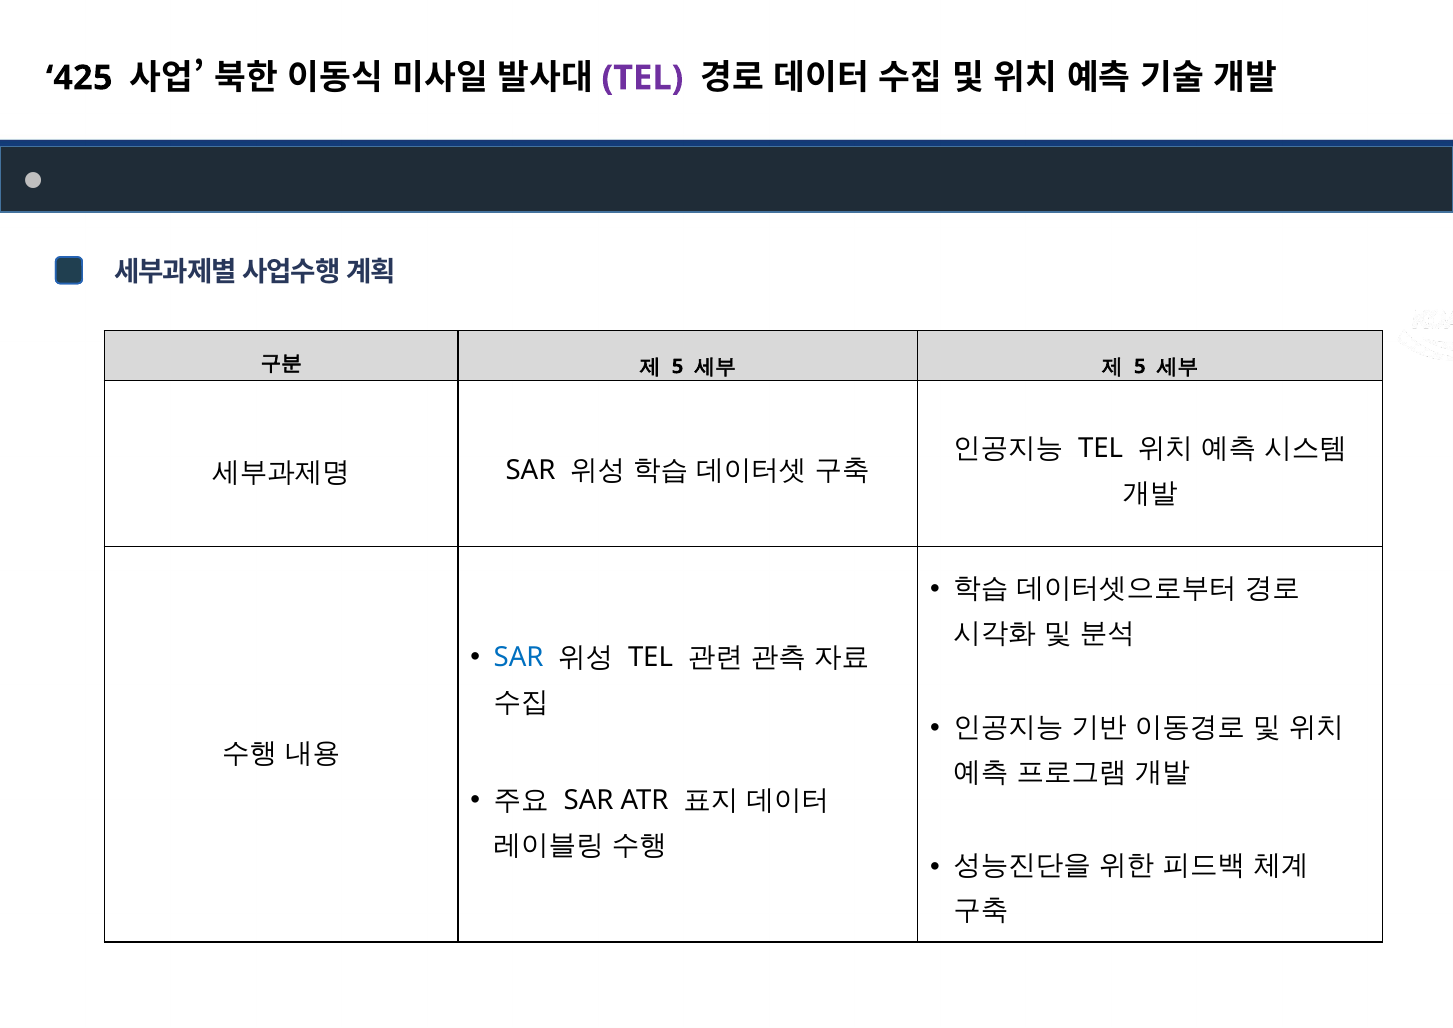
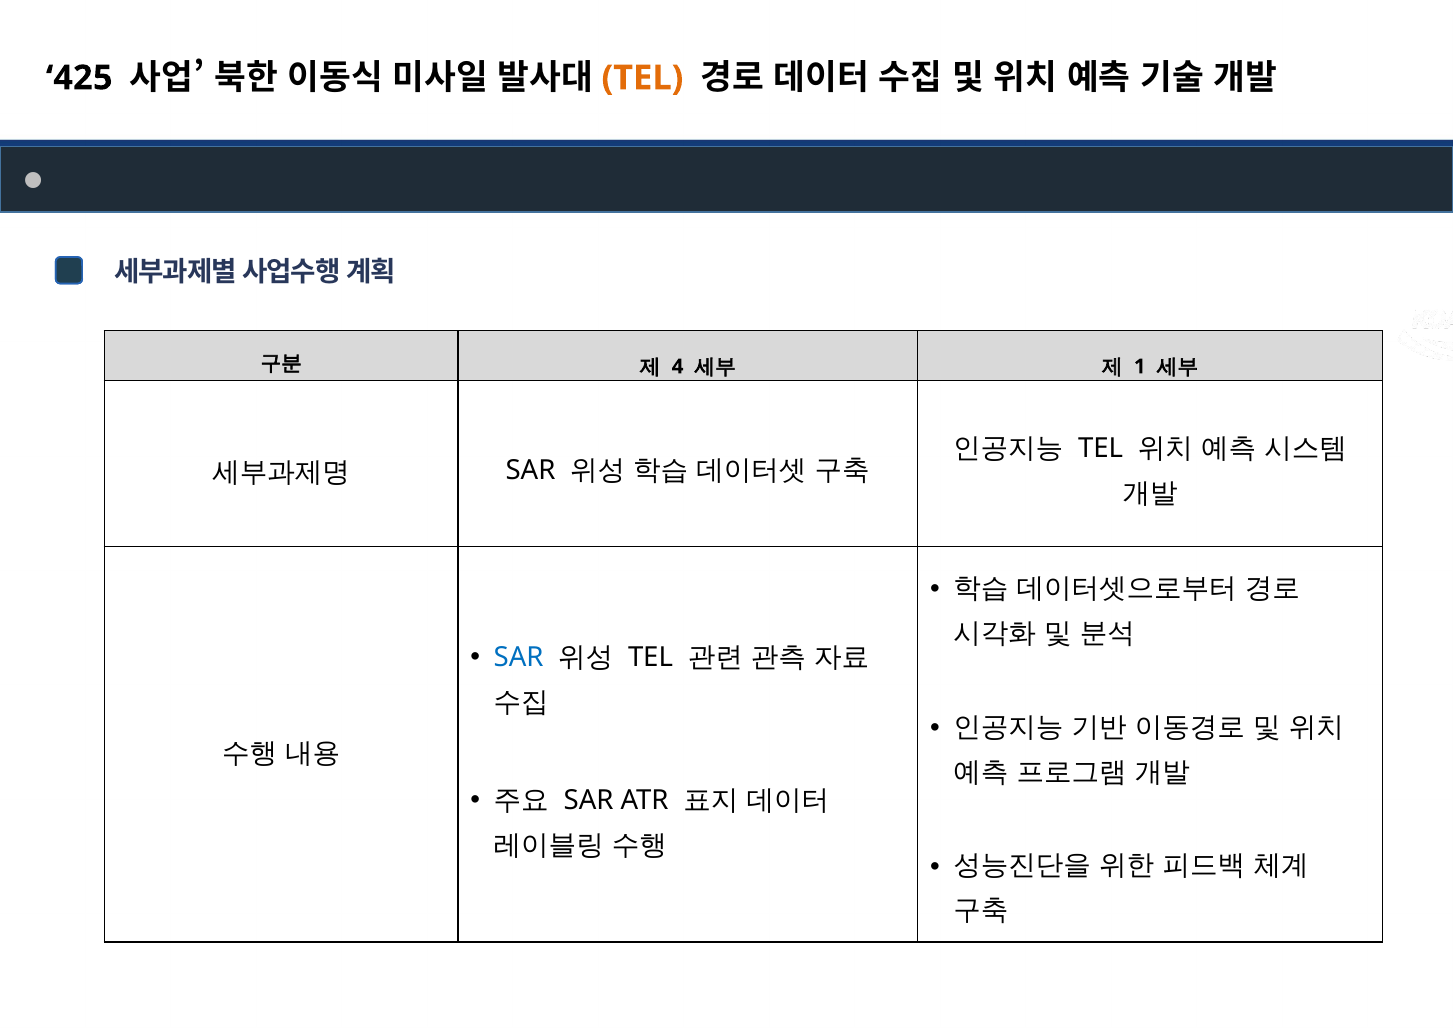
TEL colour: purple -> orange (642, 78)
5: 5 -> 4 (678, 366)
5: 5 -> 1 (1140, 366)
